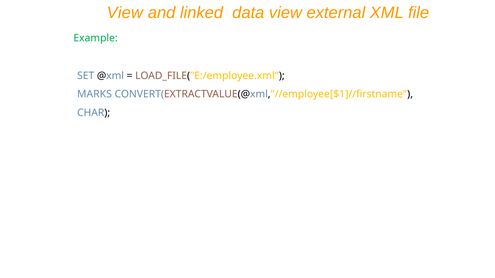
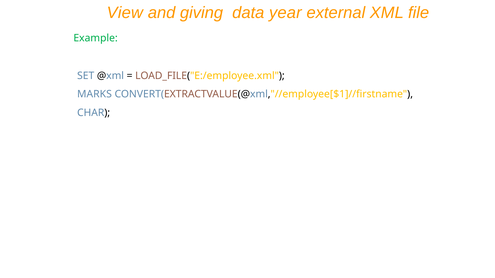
linked: linked -> giving (202, 13)
data view: view -> year (285, 13)
